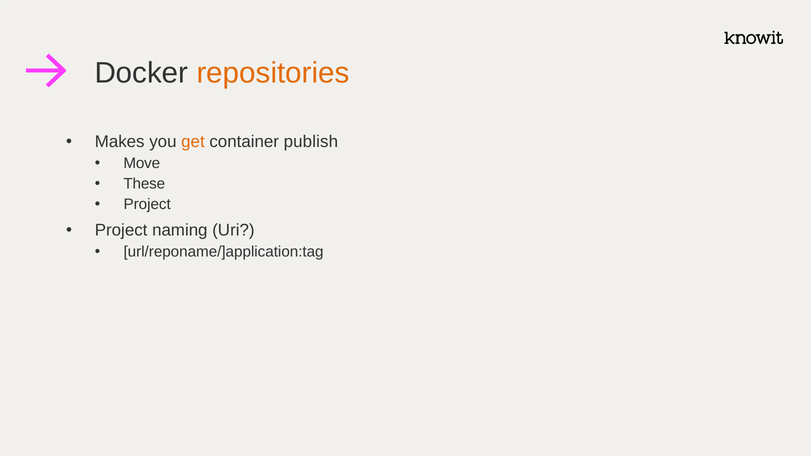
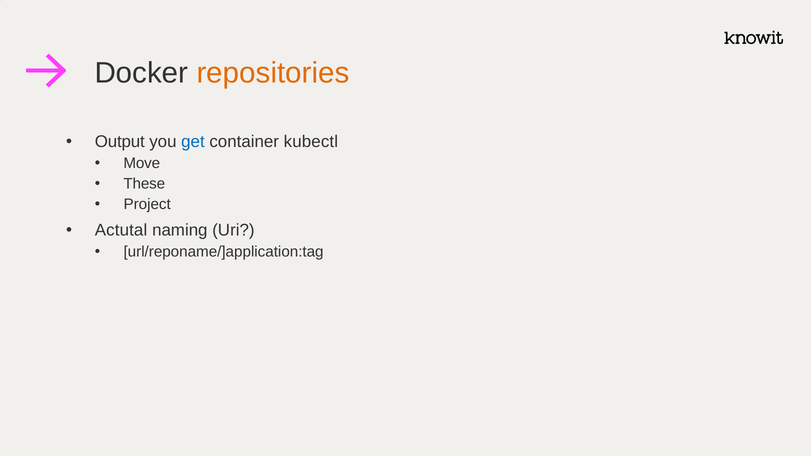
Makes: Makes -> Output (120, 142)
get colour: orange -> blue (193, 142)
publish: publish -> kubectl (311, 142)
Project: Project -> Actutal (121, 230)
